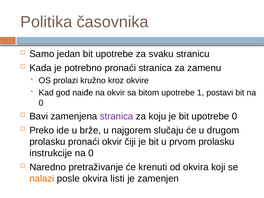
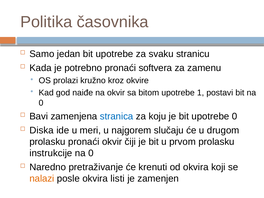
pronaći stranica: stranica -> softvera (155, 68)
stranica colour: purple -> blue (117, 116)
Preko: Preko -> Diska (42, 130)
brže: brže -> meri (90, 130)
